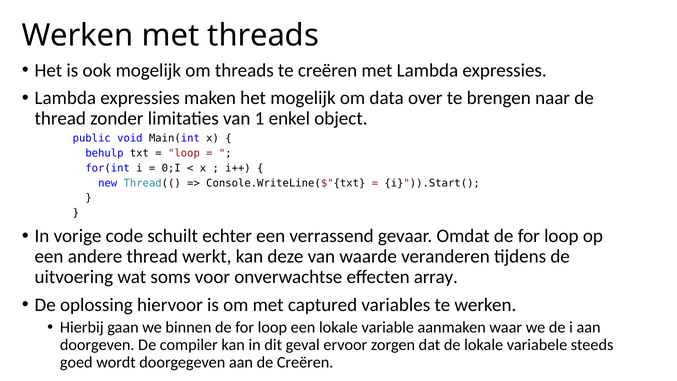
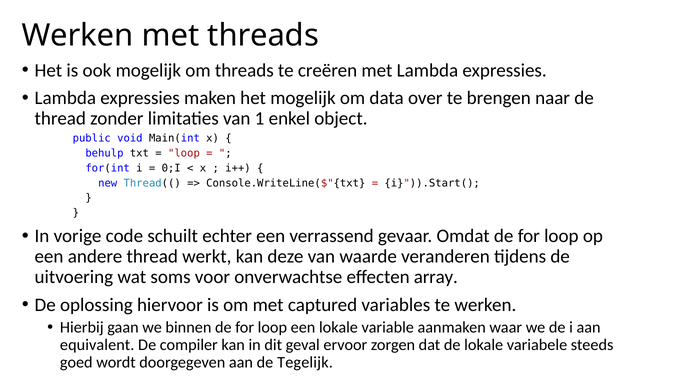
doorgeven: doorgeven -> equivalent (97, 345)
de Creëren: Creëren -> Tegelijk (305, 362)
